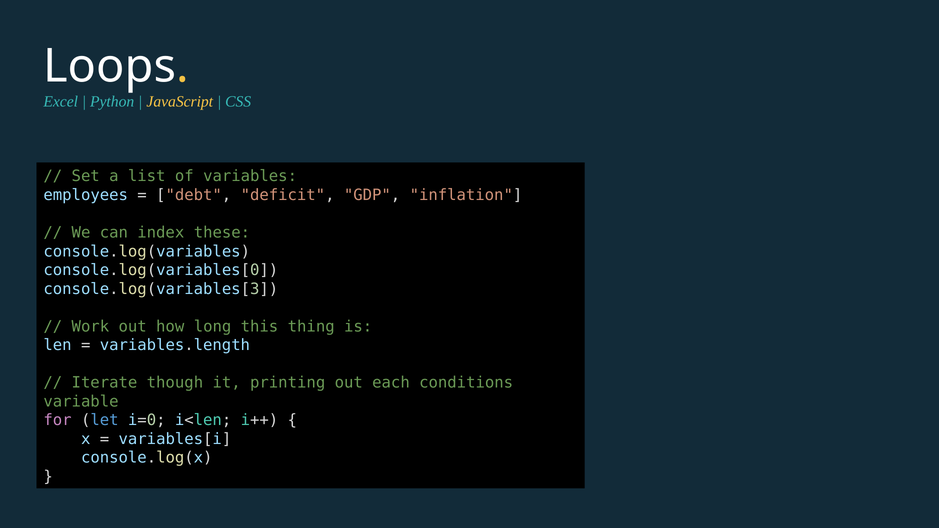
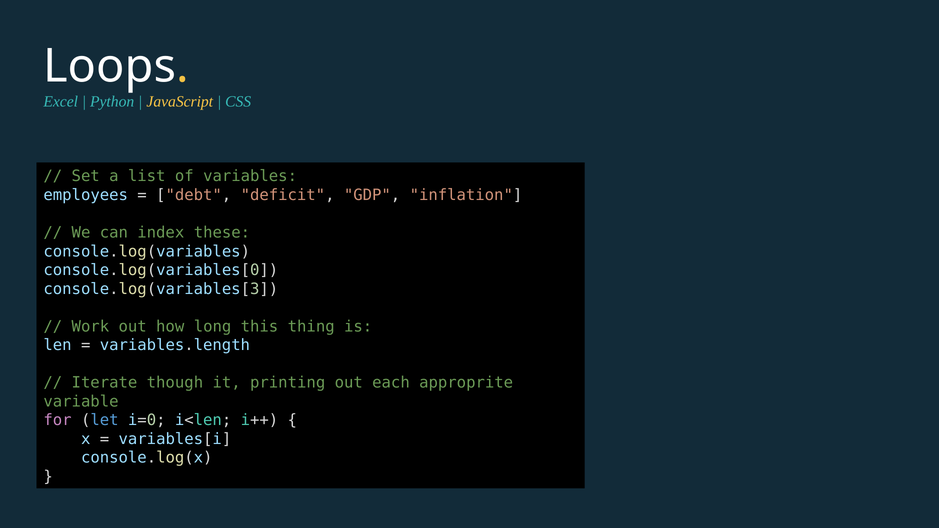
conditions: conditions -> approprite (466, 383)
